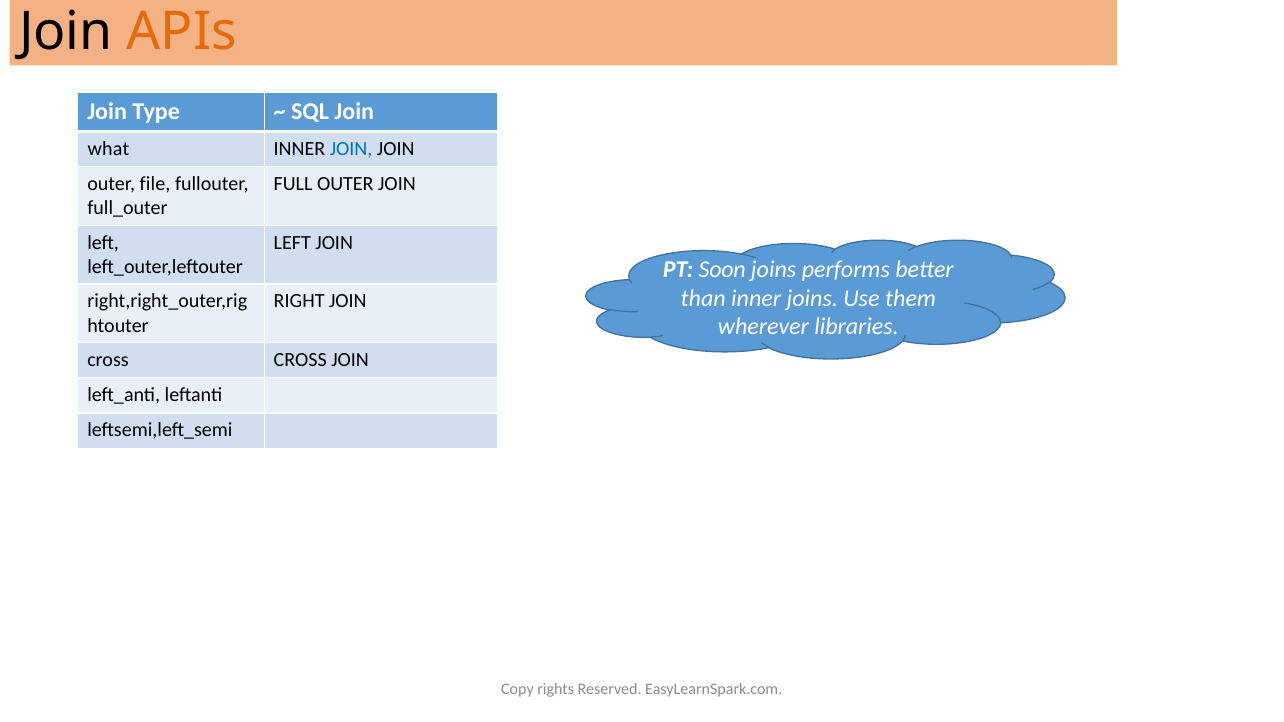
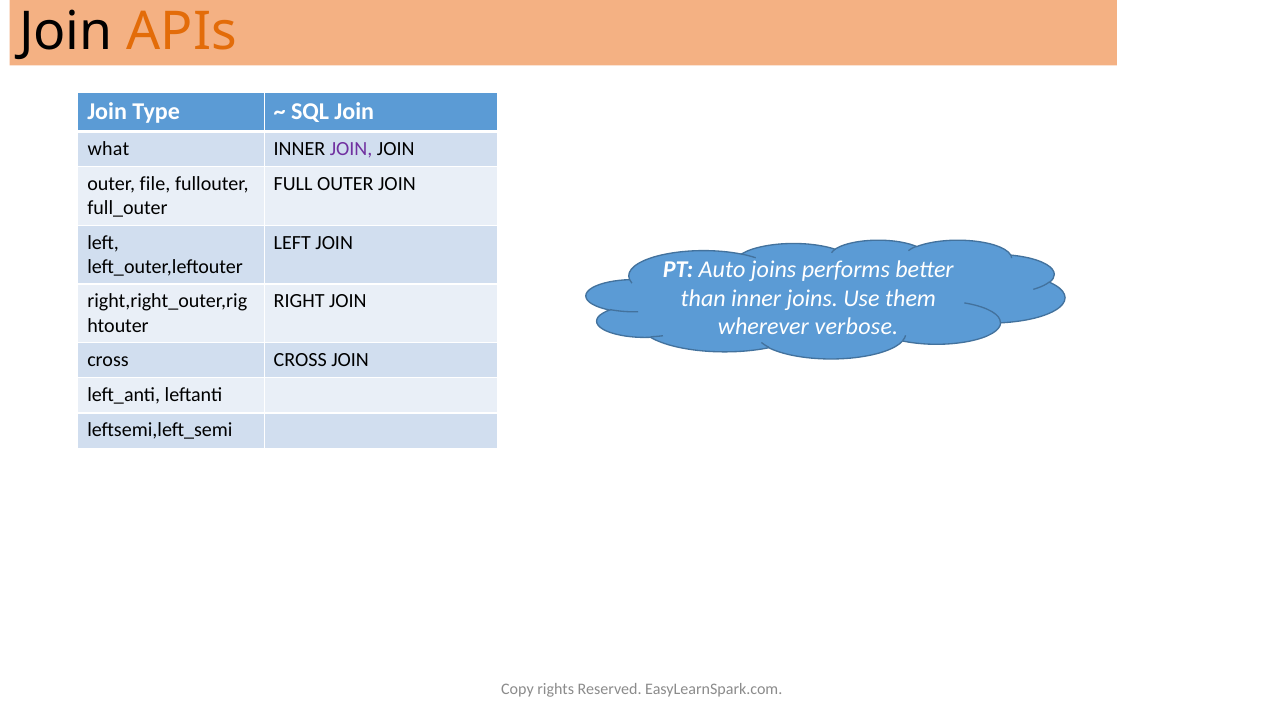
JOIN colour: blue -> purple (351, 149)
Soon: Soon -> Auto (722, 269)
libraries: libraries -> verbose (856, 327)
